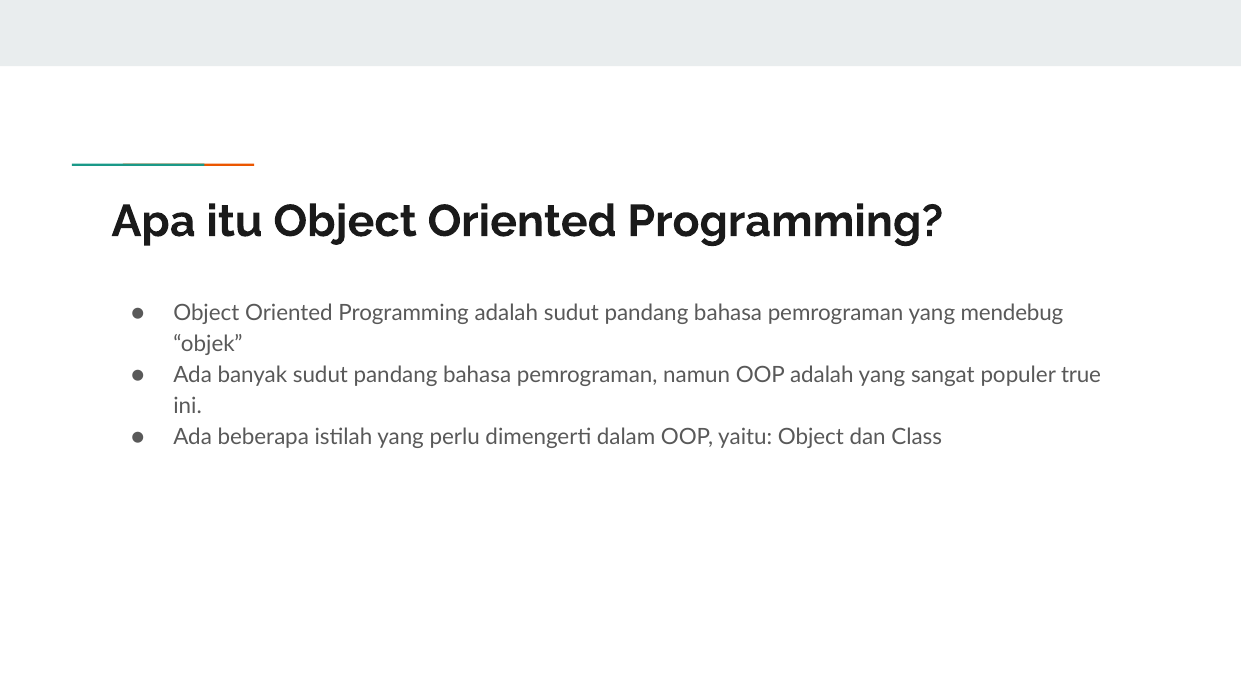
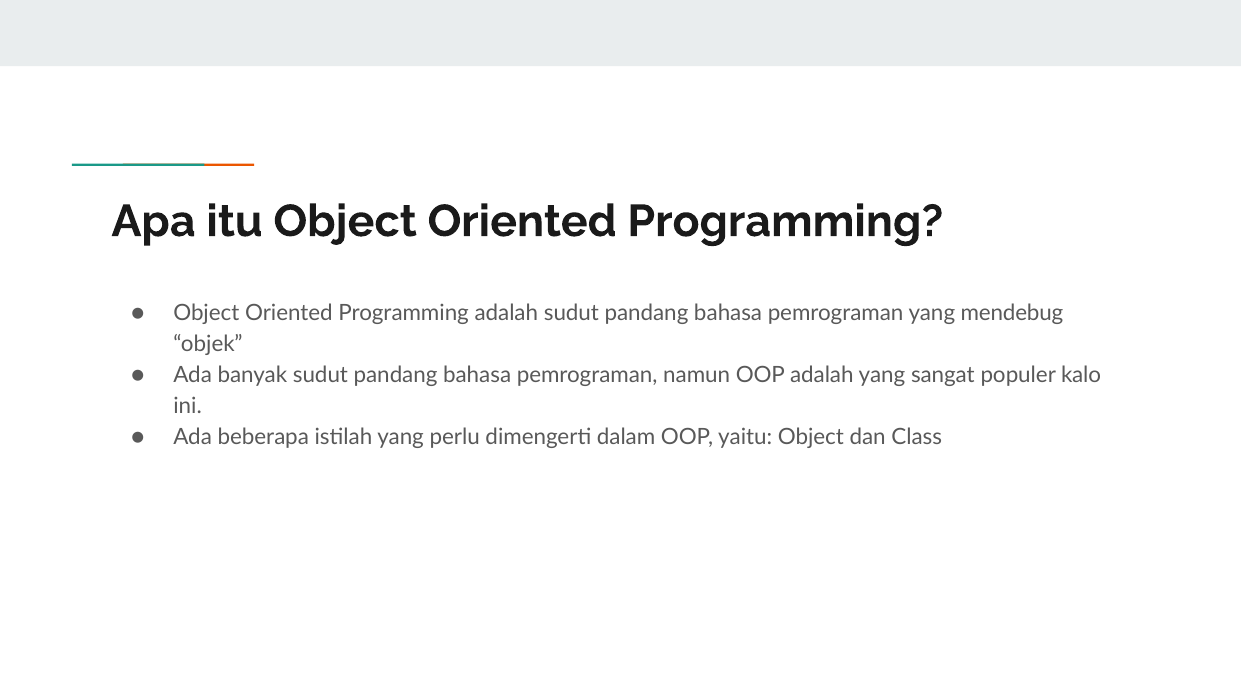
true: true -> kalo (1081, 375)
